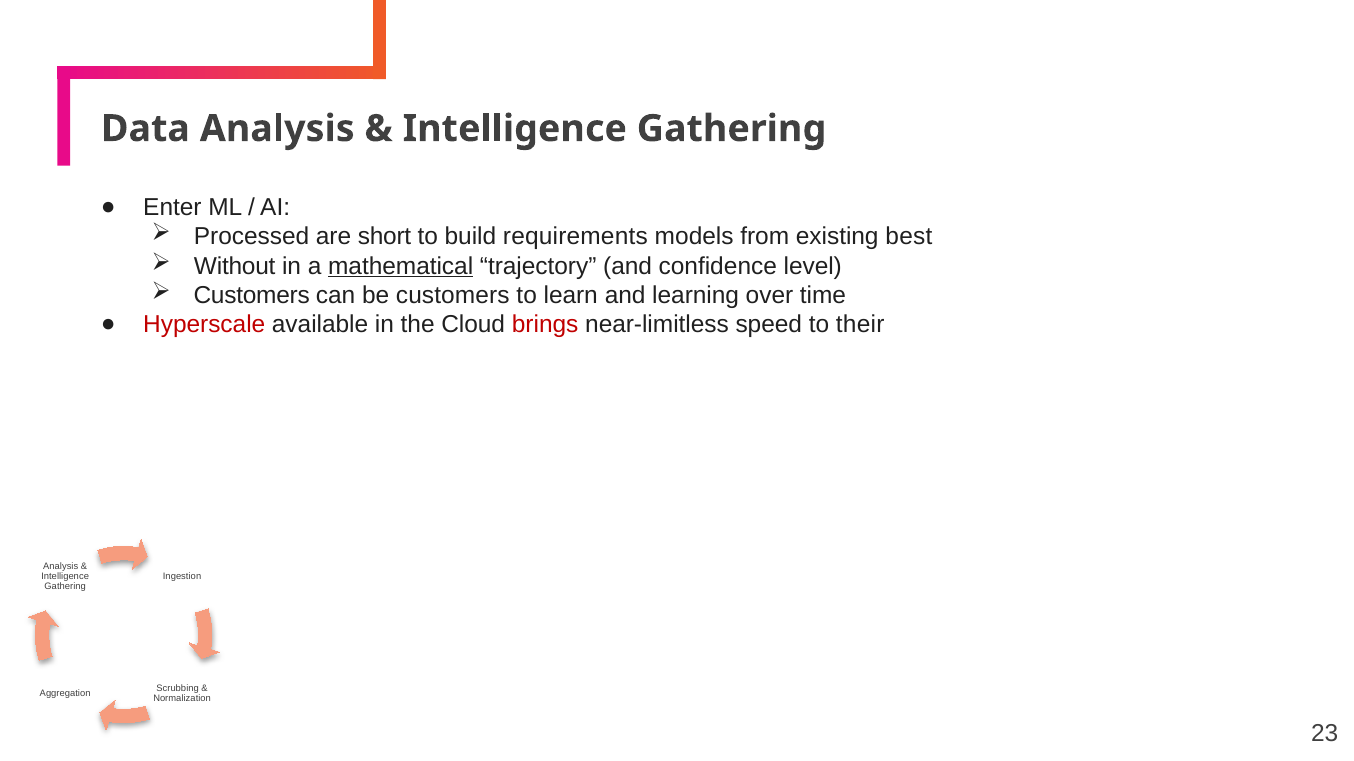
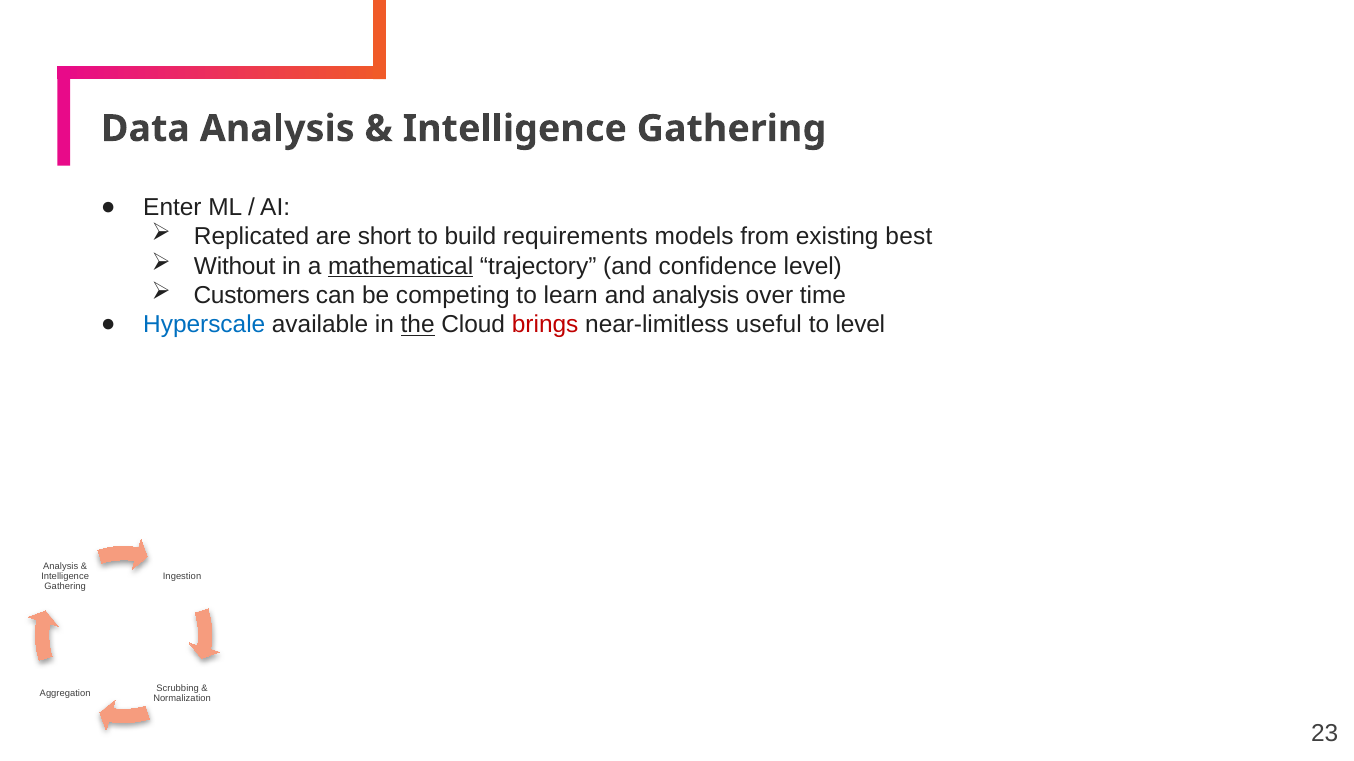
Processed: Processed -> Replicated (252, 237)
be customers: customers -> competing (453, 296)
and learning: learning -> analysis (696, 296)
Hyperscale colour: red -> blue (204, 325)
the underline: none -> present (418, 325)
speed: speed -> useful (769, 325)
to their: their -> level (860, 325)
